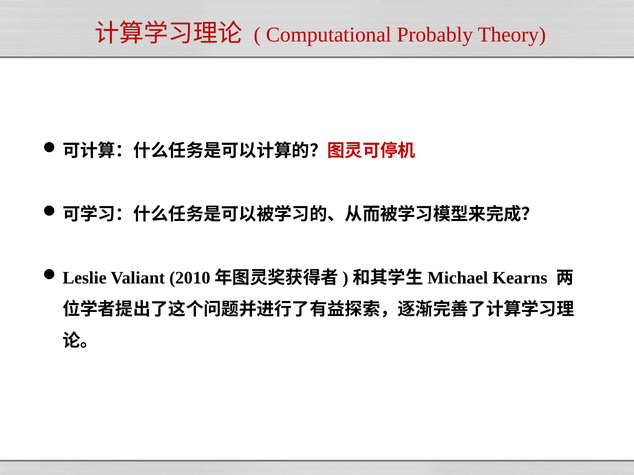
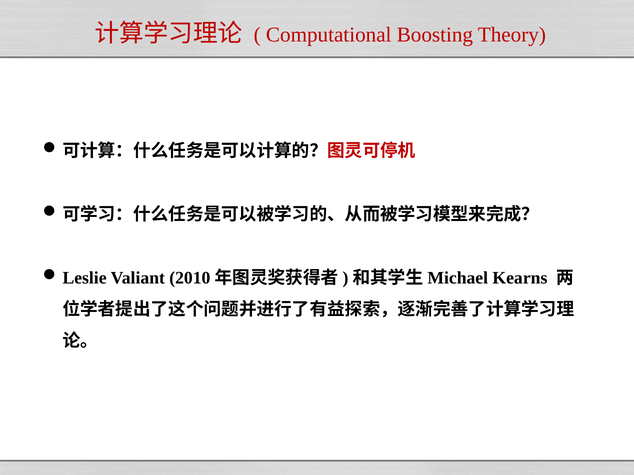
Probably: Probably -> Boosting (435, 35)
